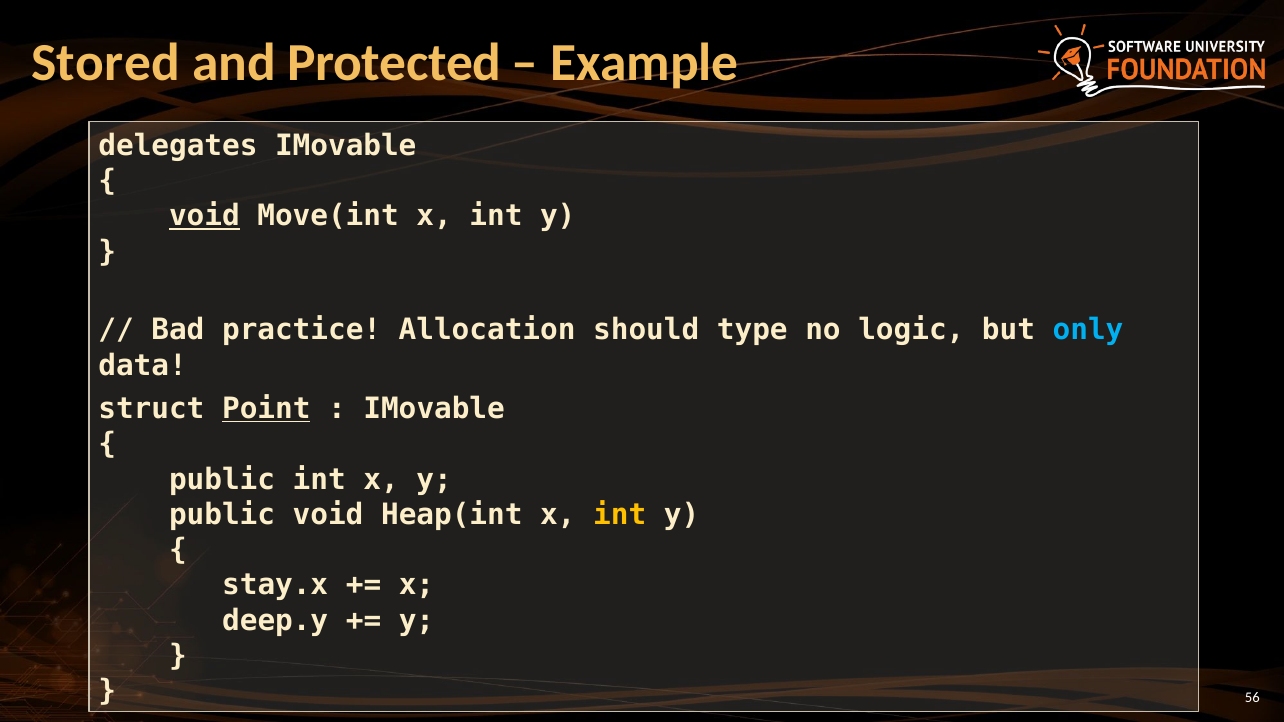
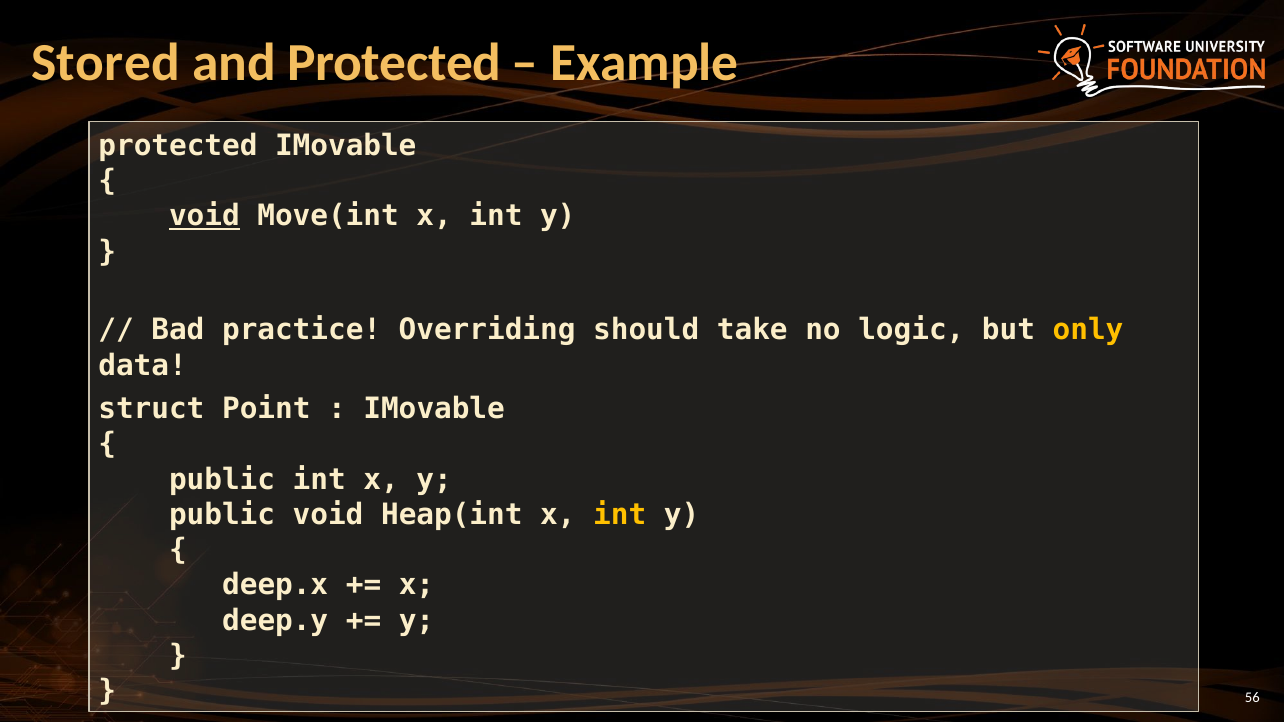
delegates: delegates -> protected (178, 146)
Allocation: Allocation -> Overriding (487, 330)
type: type -> take (752, 330)
only colour: light blue -> yellow (1088, 330)
Point underline: present -> none (266, 409)
stay.x: stay.x -> deep.x (275, 586)
